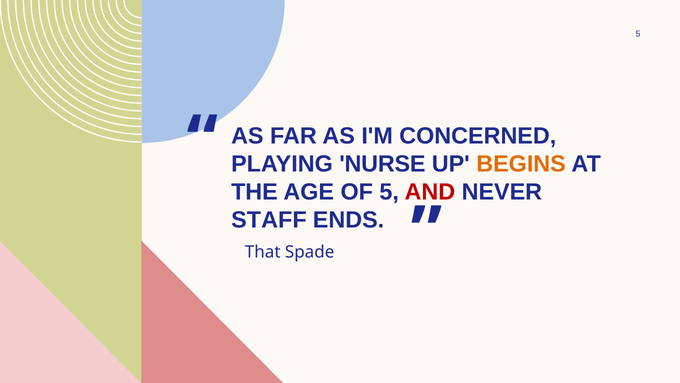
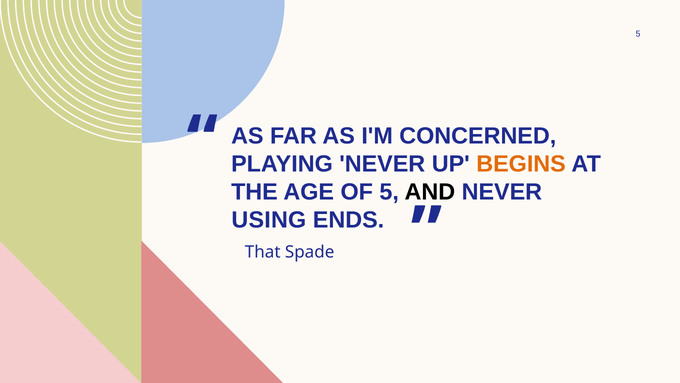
PLAYING NURSE: NURSE -> NEVER (382, 164)
AND colour: red -> black (430, 192)
STAFF: STAFF -> USING (269, 220)
